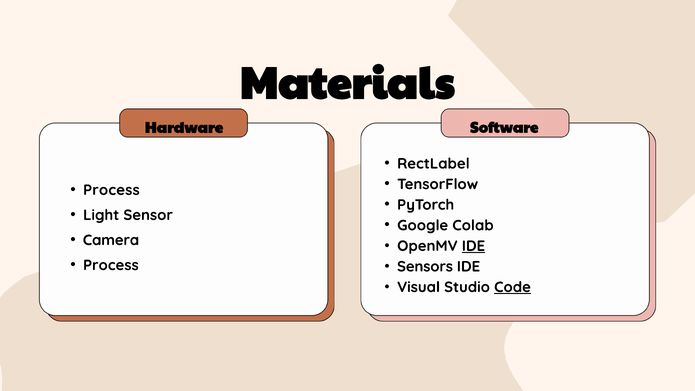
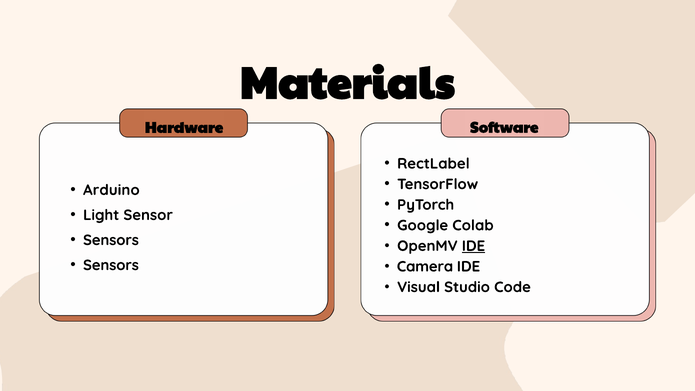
Process: Process -> Arduino (111, 190)
Camera: Camera -> Sensors (111, 240)
Process: Process -> Sensors (111, 265)
Sensors: Sensors -> Camera (425, 266)
Code underline: present -> none (513, 287)
